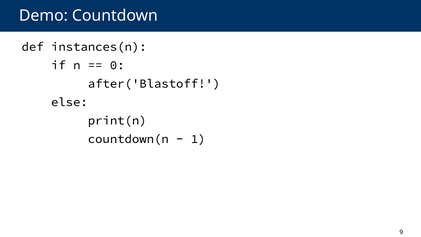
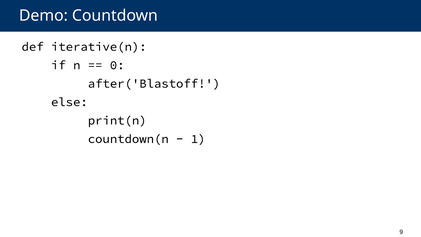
instances(n: instances(n -> iterative(n (99, 47)
